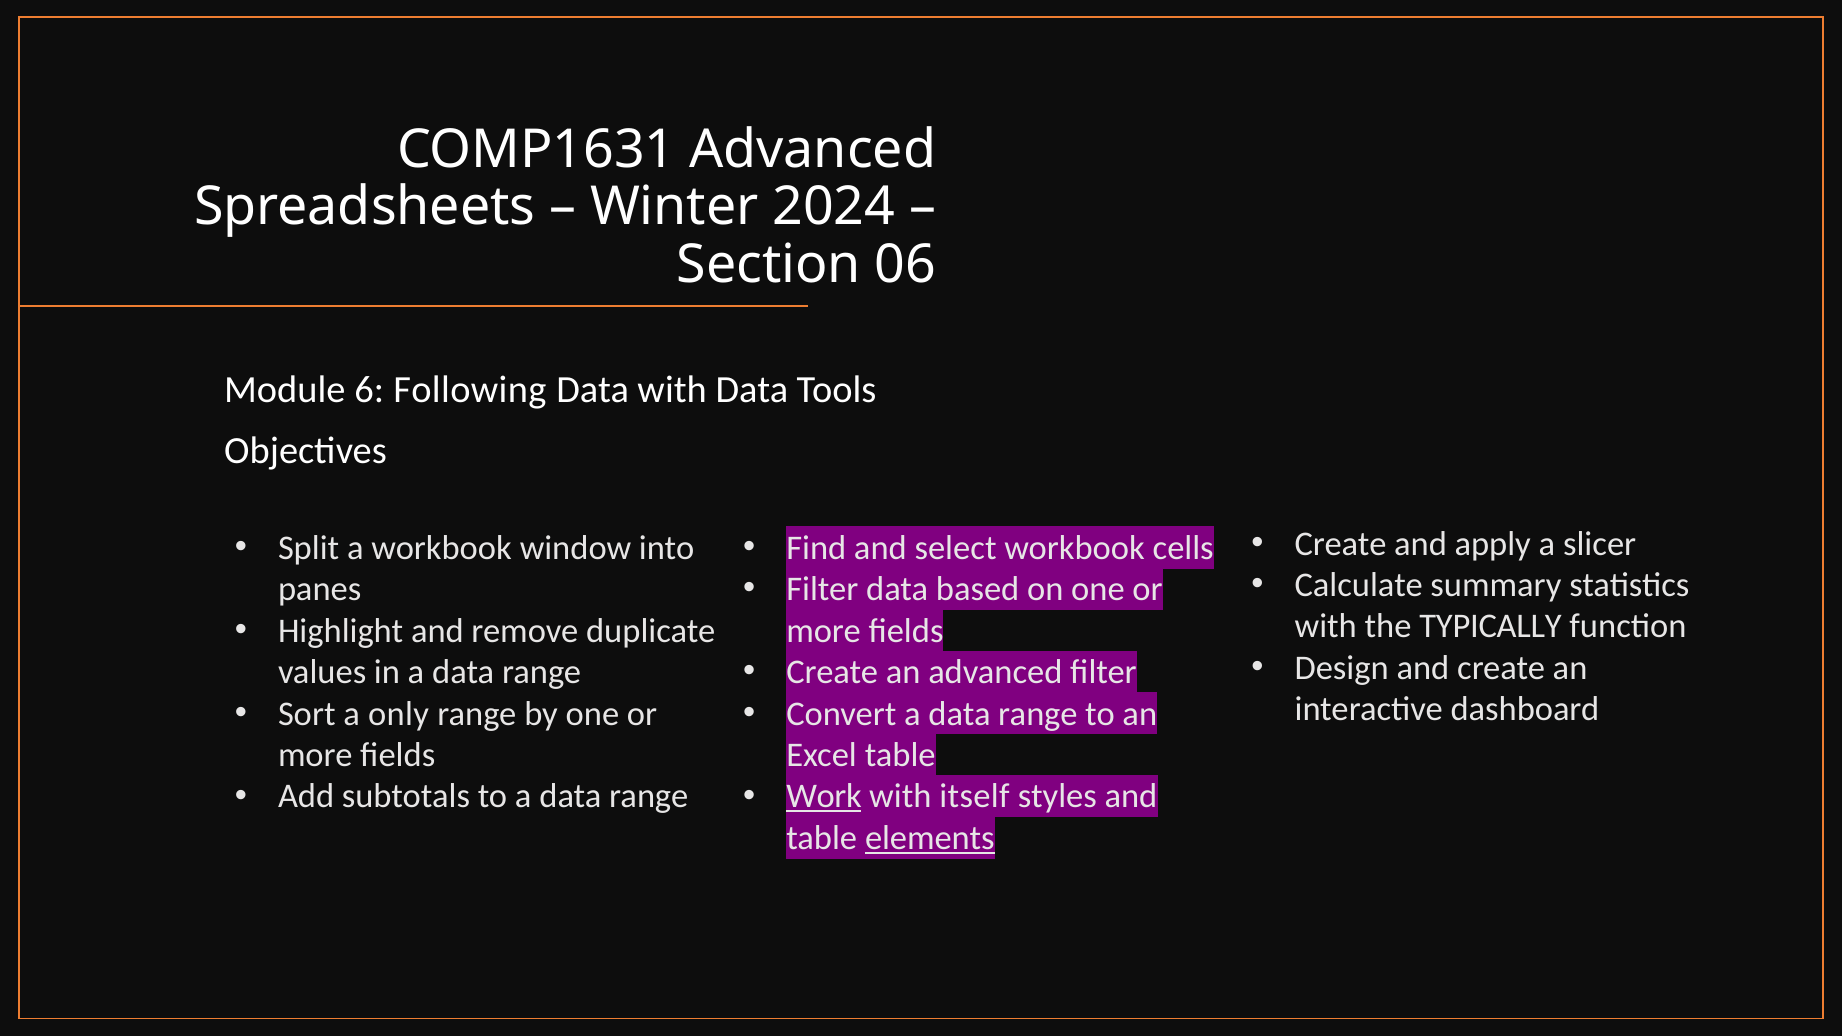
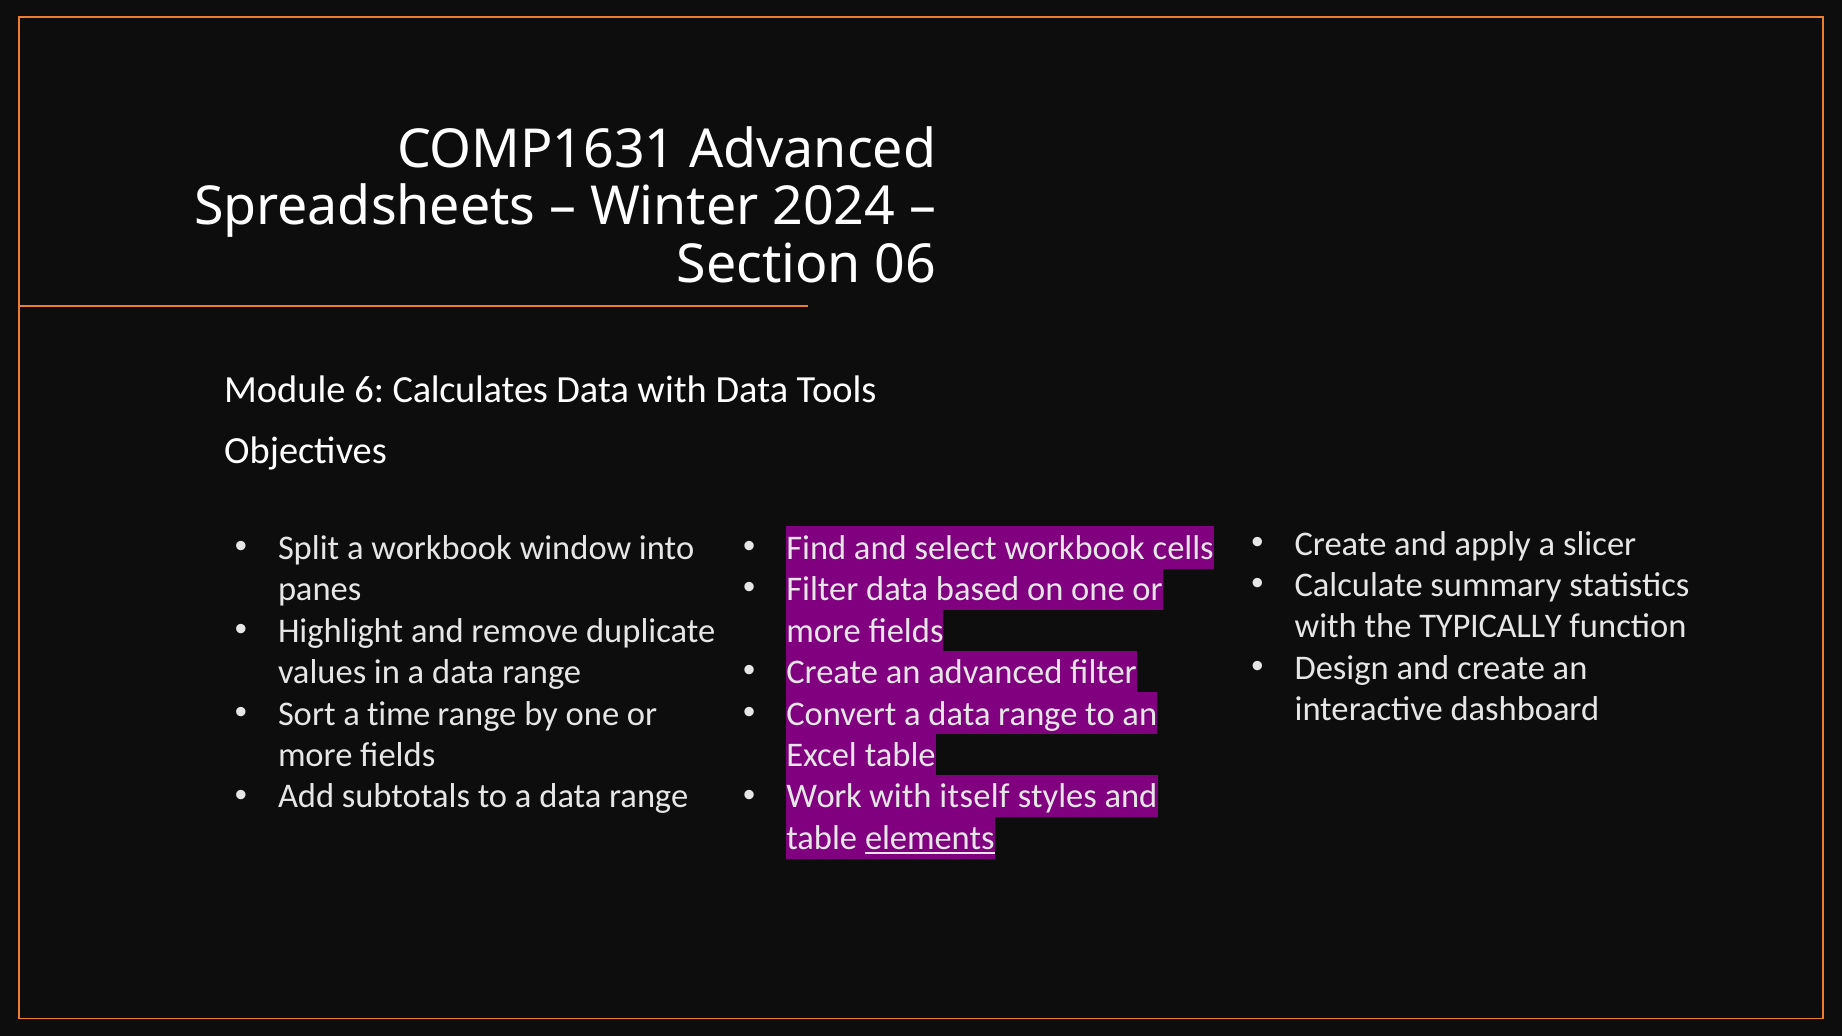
Following: Following -> Calculates (470, 390)
only: only -> time (399, 714)
Work underline: present -> none (824, 797)
